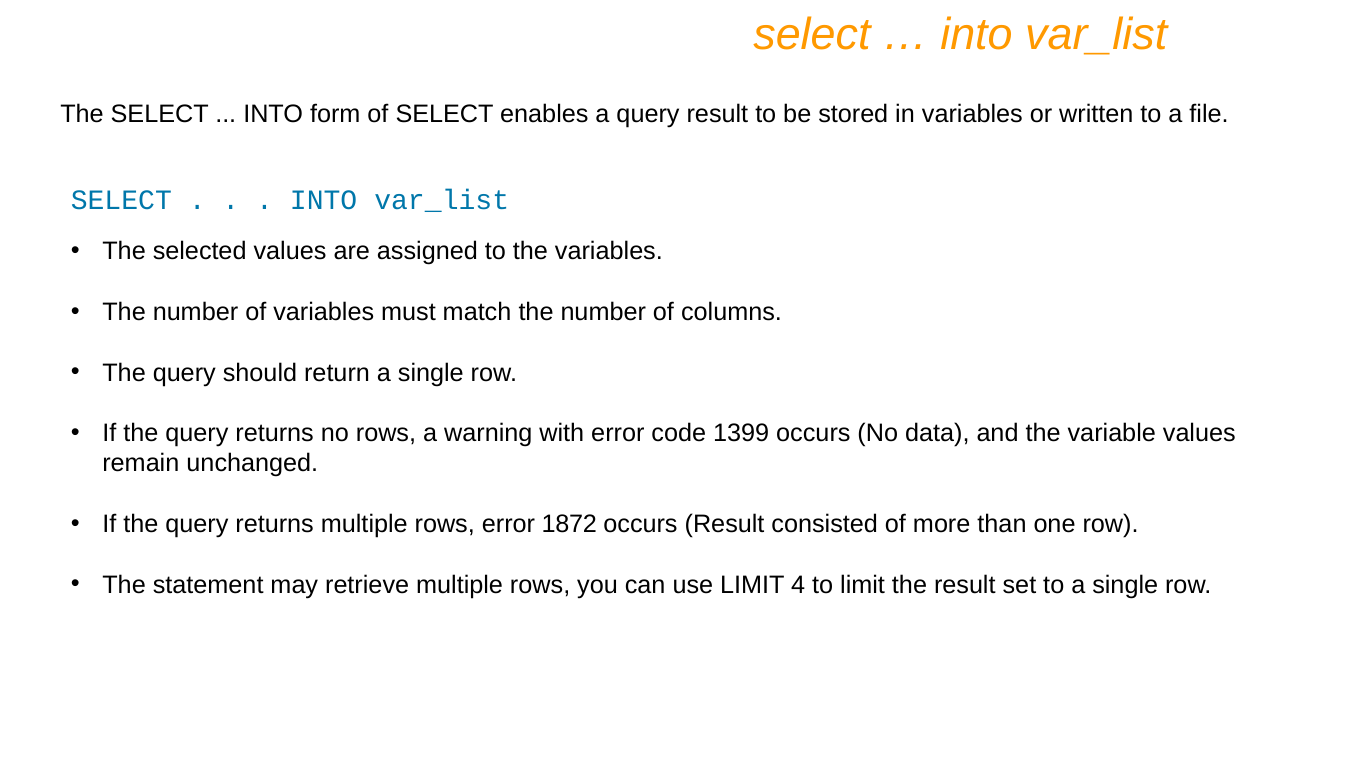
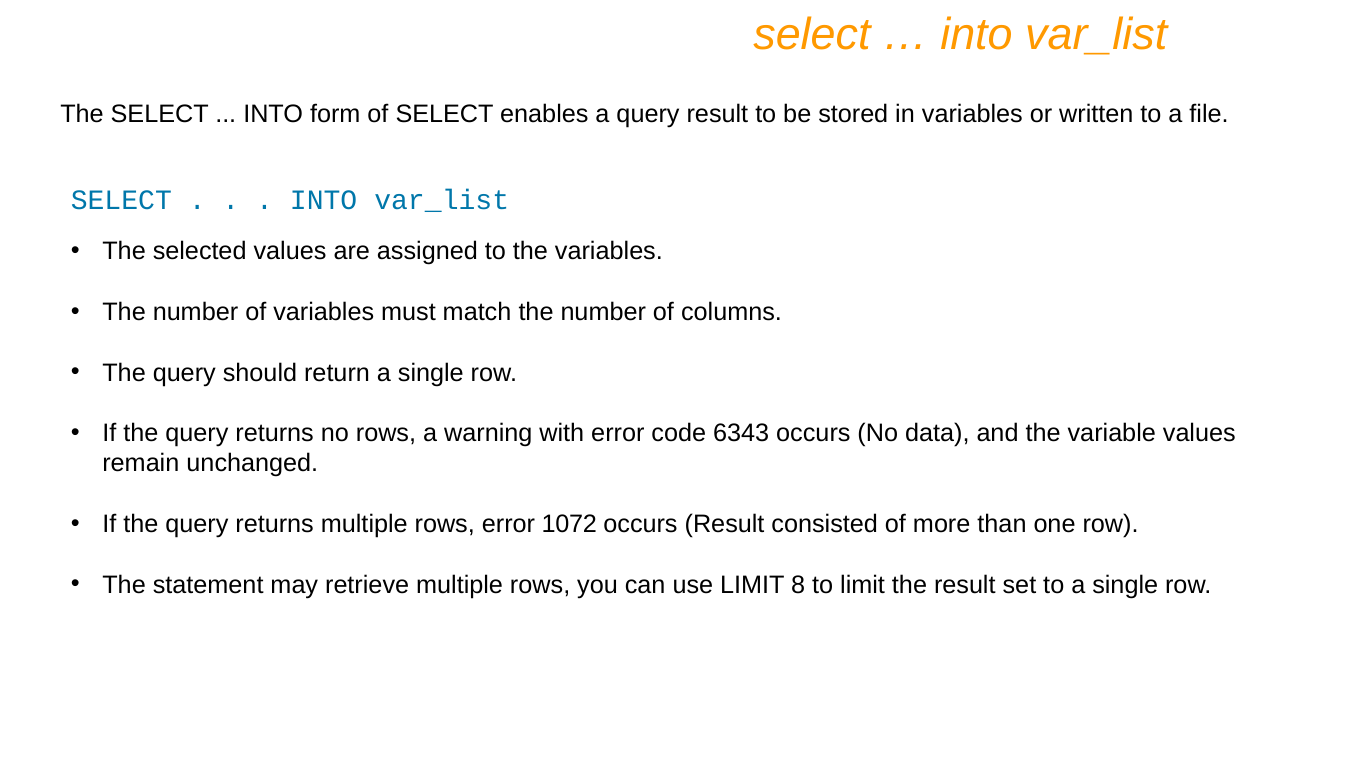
1399: 1399 -> 6343 (741, 433)
1872: 1872 -> 1072 (569, 524)
4: 4 -> 8 (798, 585)
